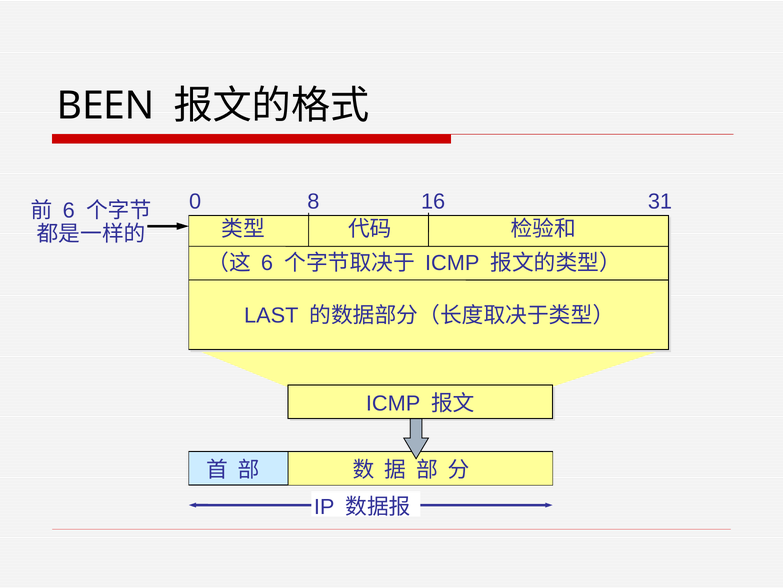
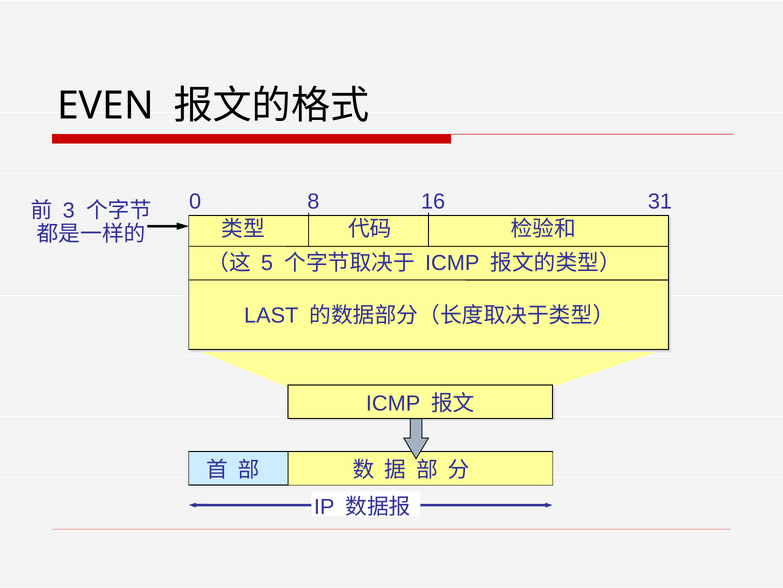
BEEN: BEEN -> EVEN (106, 106)
6: 6 -> 3 (69, 210)
6: 6 -> 5 (267, 263)
